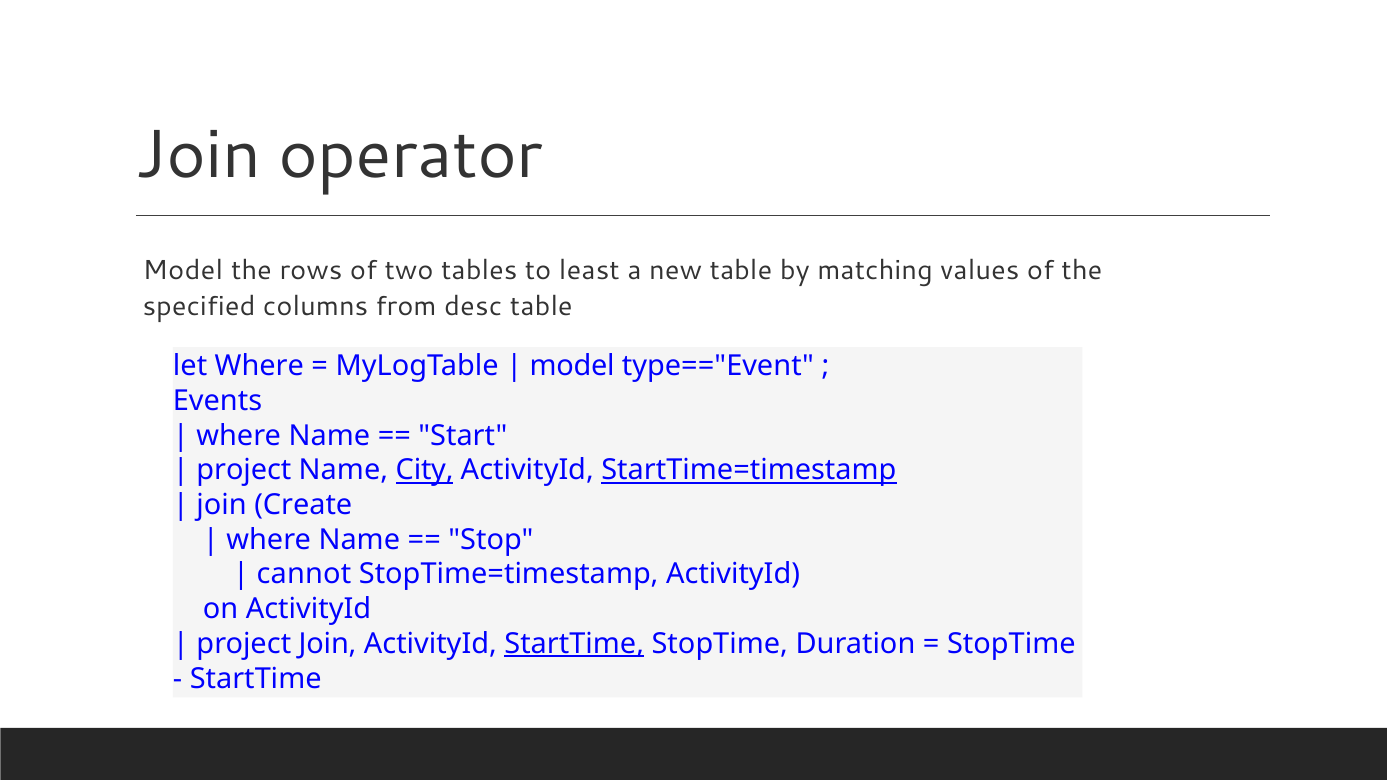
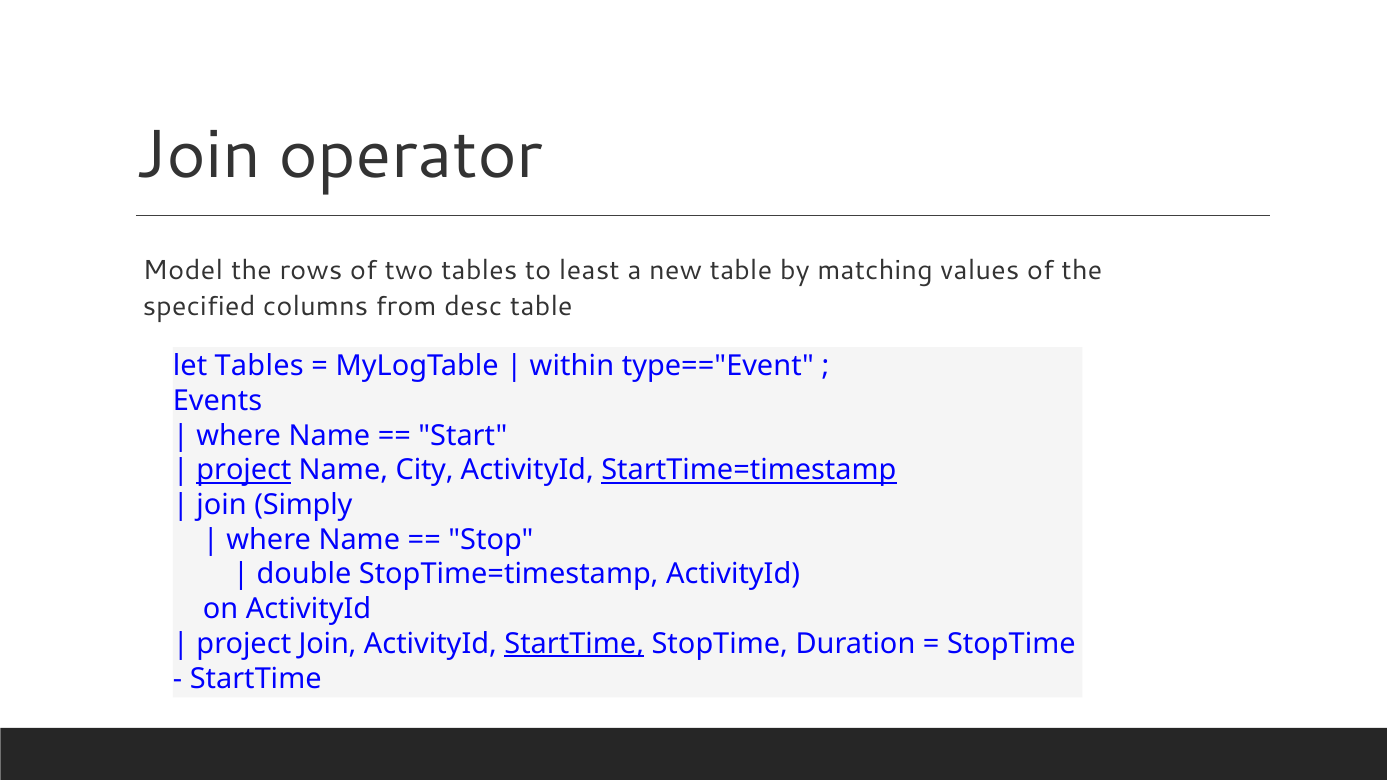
let Where: Where -> Tables (259, 366)
model: model -> within (572, 366)
project underline: none -> present (244, 471)
City underline: present -> none (425, 471)
Create: Create -> Simply (303, 505)
cannot: cannot -> double (304, 575)
